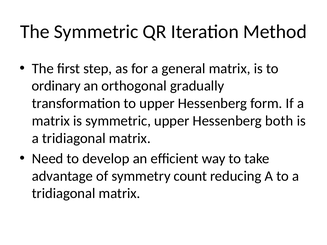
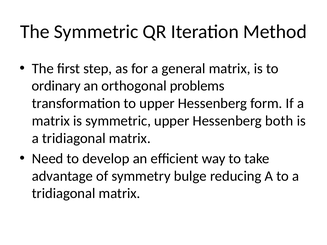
gradually: gradually -> problems (197, 86)
count: count -> bulge (190, 176)
